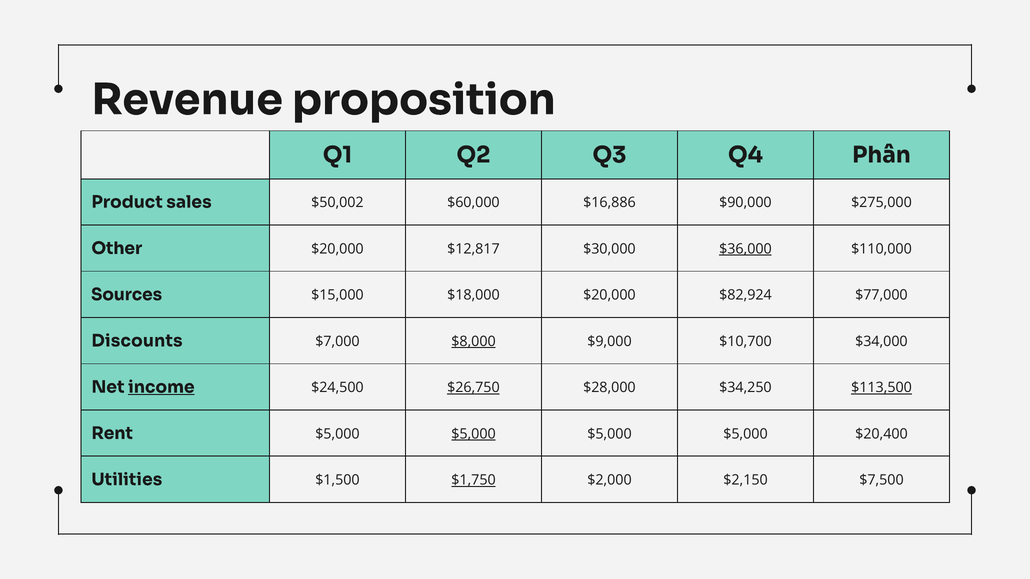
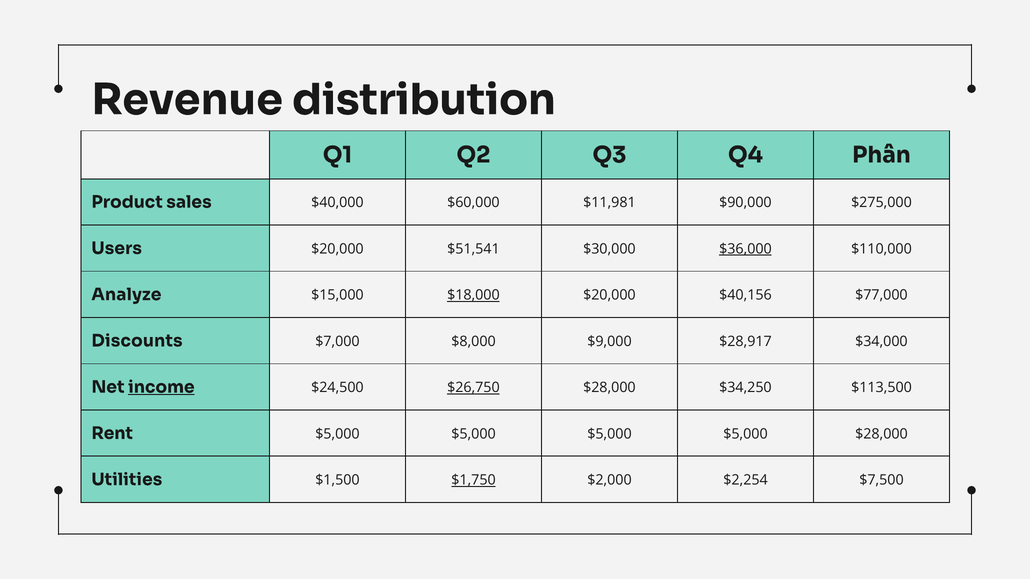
proposition: proposition -> distribution (424, 100)
$50,002: $50,002 -> $40,000 (337, 203)
$16,886: $16,886 -> $11,981 (609, 203)
Other: Other -> Users (117, 248)
$12,817: $12,817 -> $51,541 (473, 249)
Sources: Sources -> Analyze (126, 295)
$18,000 underline: none -> present (473, 295)
$82,924: $82,924 -> $40,156 (745, 295)
$8,000 underline: present -> none (473, 342)
$10,700: $10,700 -> $28,917 (745, 342)
$113,500 underline: present -> none (882, 388)
$5,000 underline: present -> none (473, 434)
$5,000 $20,400: $20,400 -> $28,000 (881, 434)
$2,150: $2,150 -> $2,254 (746, 481)
